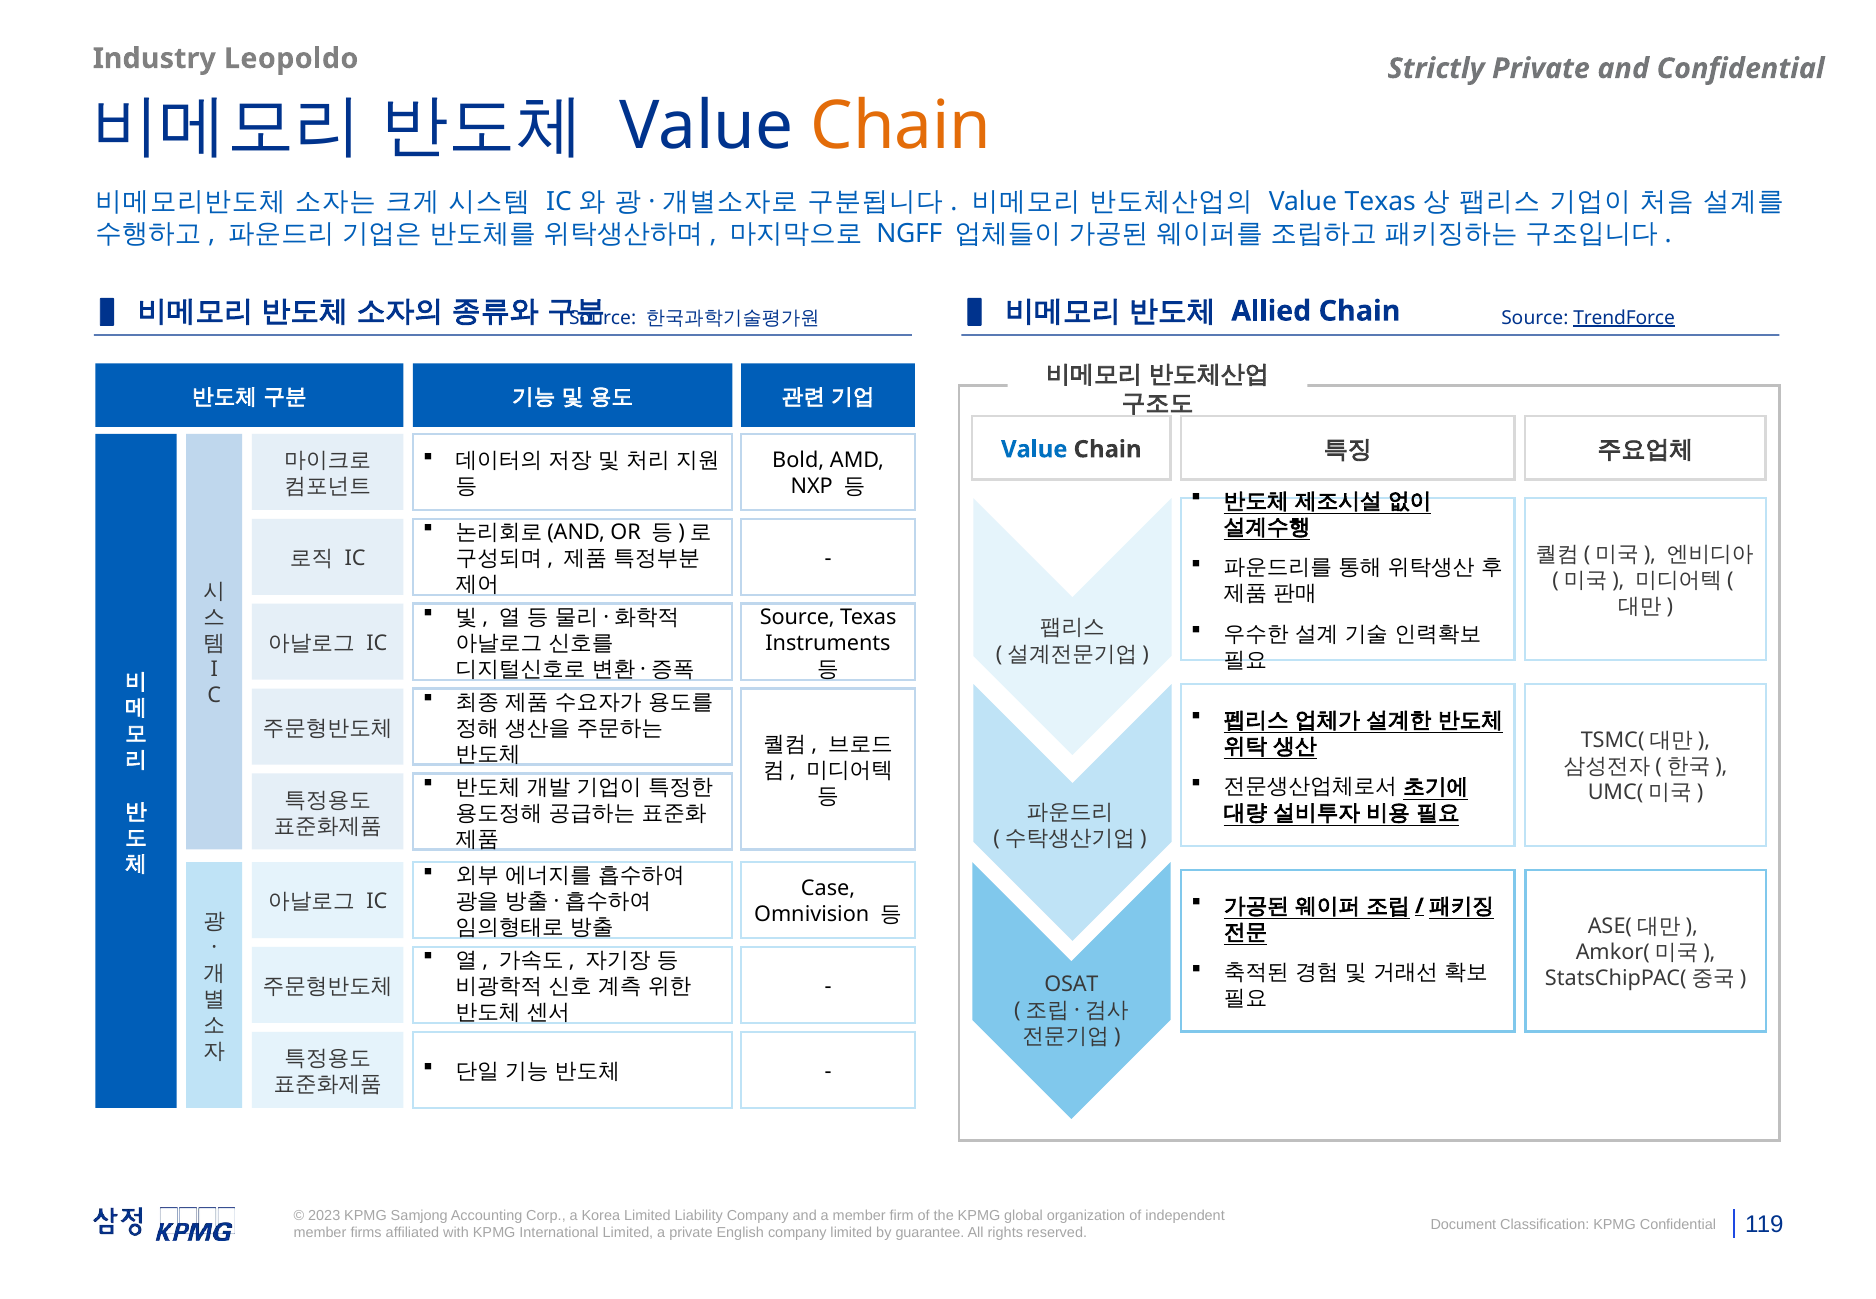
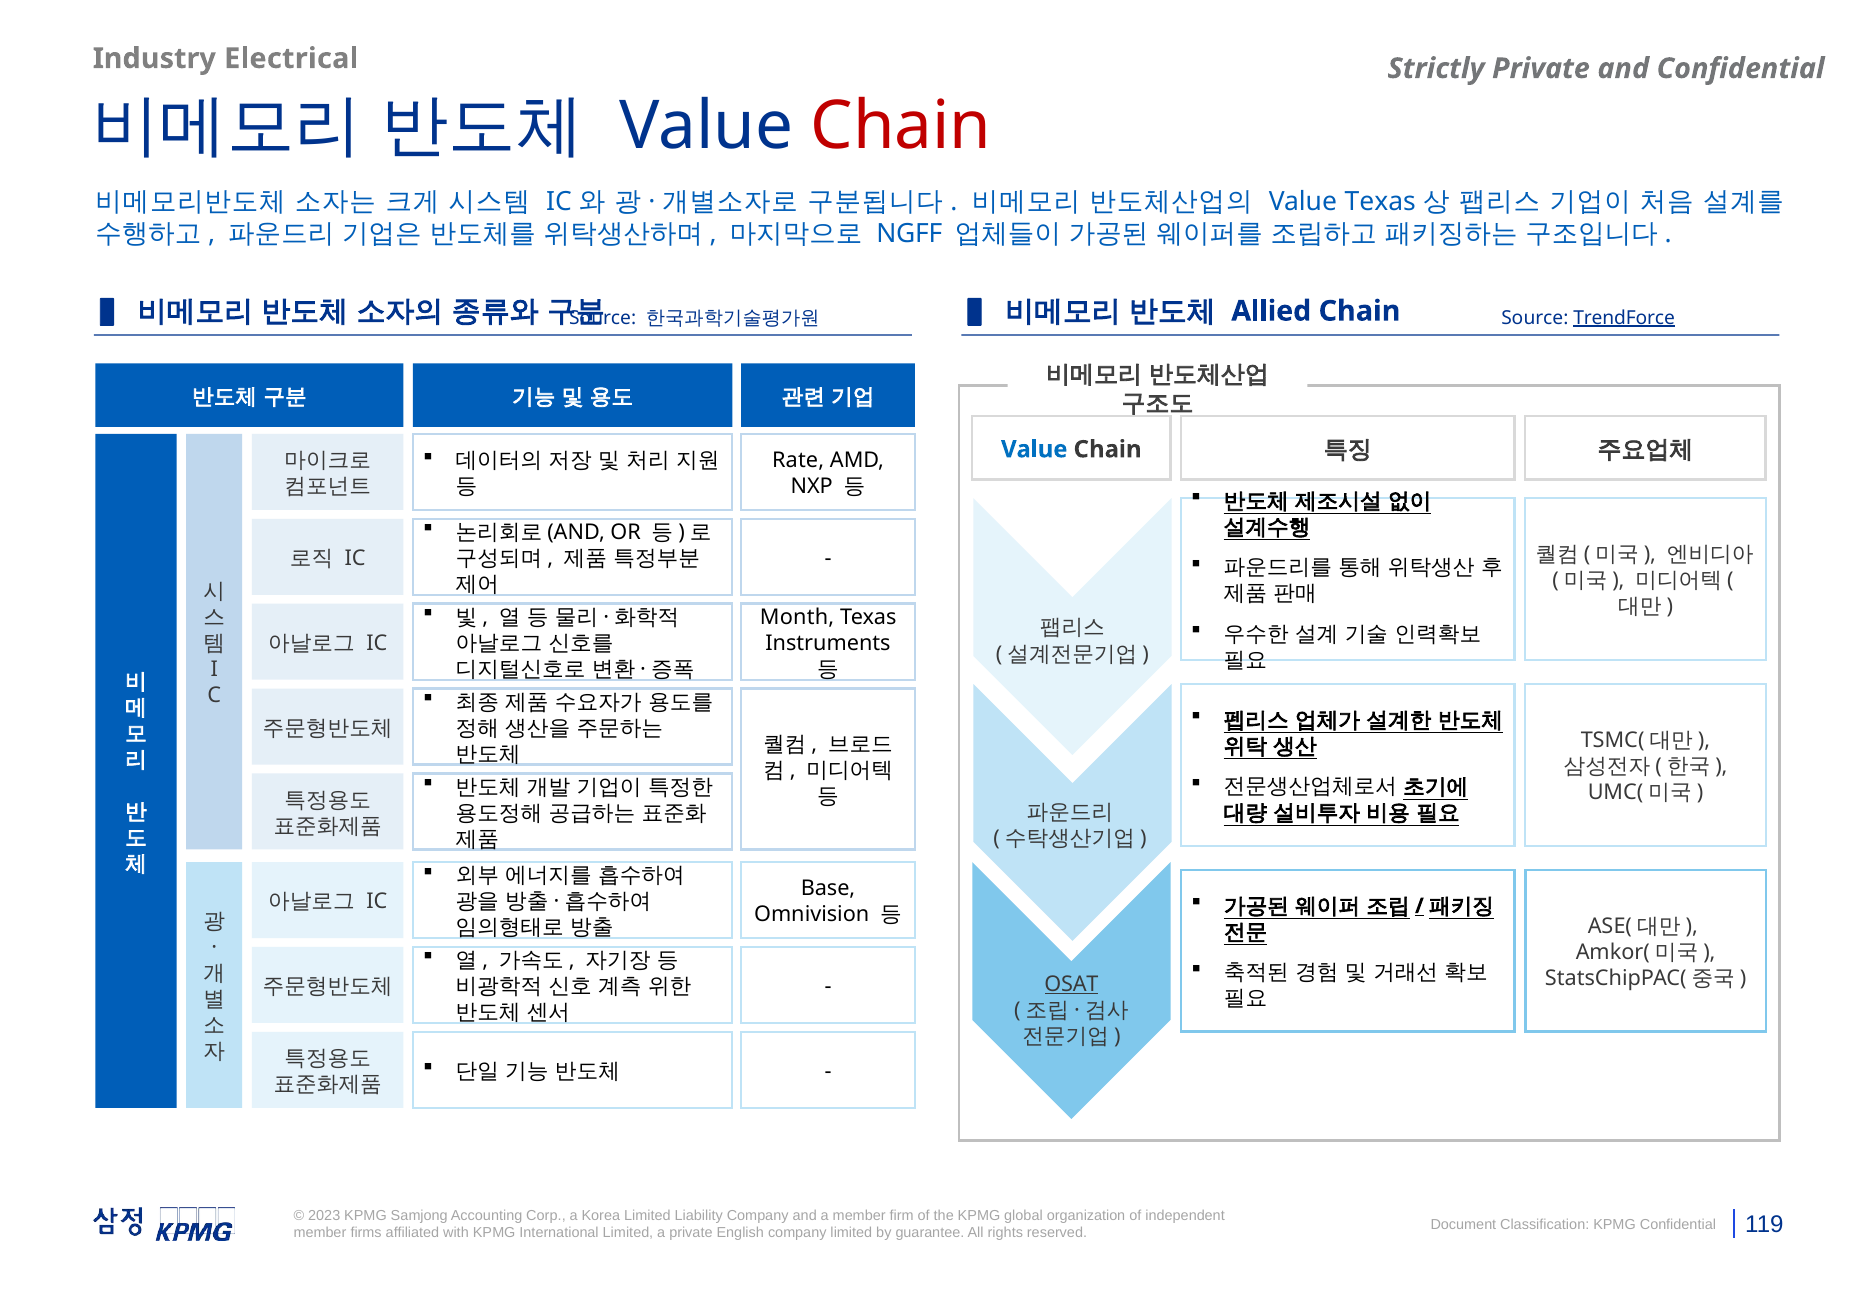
Leopoldo: Leopoldo -> Electrical (291, 59)
Chain colour: orange -> red (901, 126)
Bold: Bold -> Rate (798, 460)
Source: Source -> Month (797, 617)
Case: Case -> Base (828, 888)
OSAT underline: none -> present (1071, 984)
